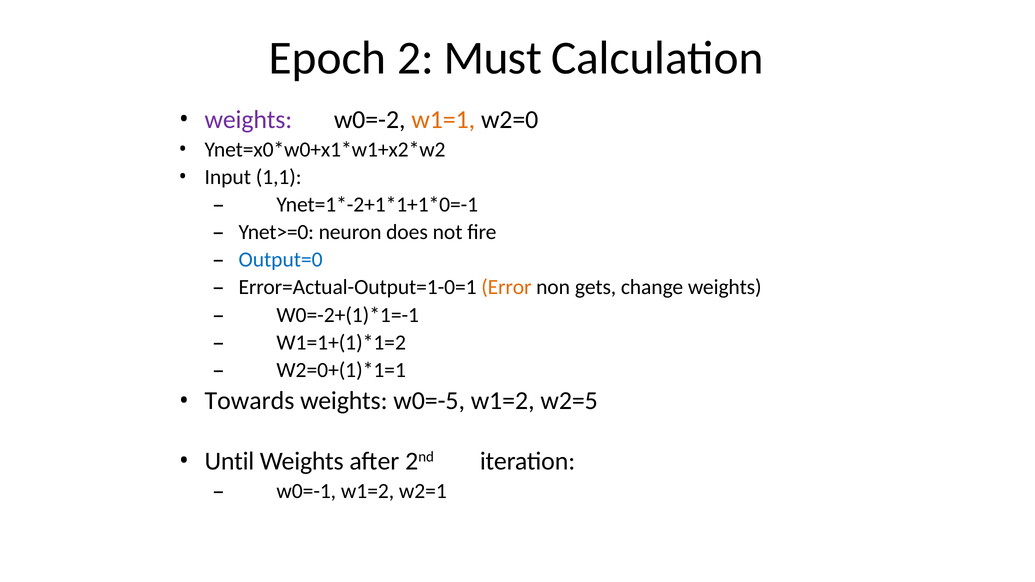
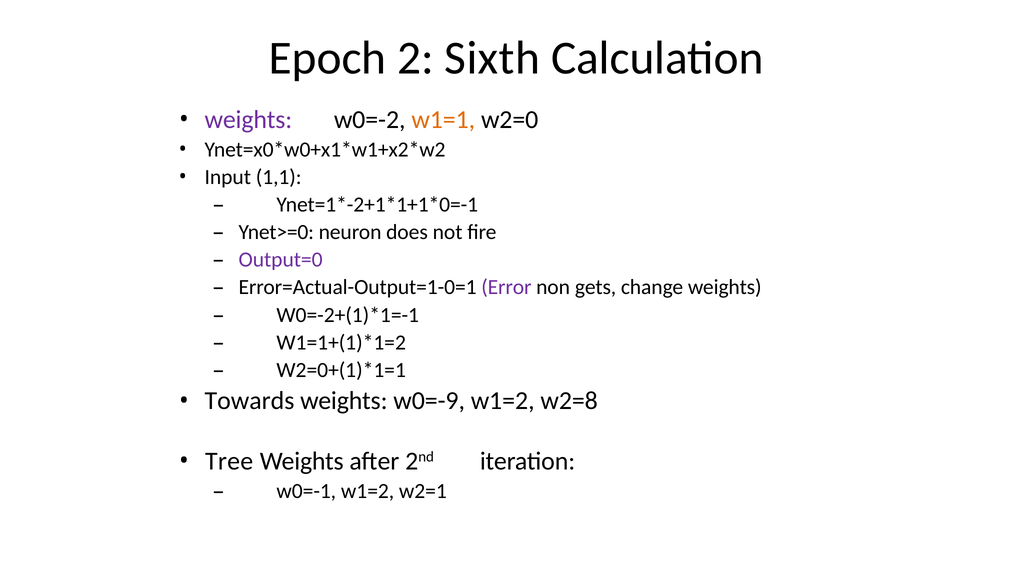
Must: Must -> Sixth (492, 58)
Output=0 colour: blue -> purple (281, 260)
Error colour: orange -> purple (506, 287)
w0=-5: w0=-5 -> w0=-9 (429, 401)
w2=5: w2=5 -> w2=8 (569, 401)
Until: Until -> Tree (229, 461)
